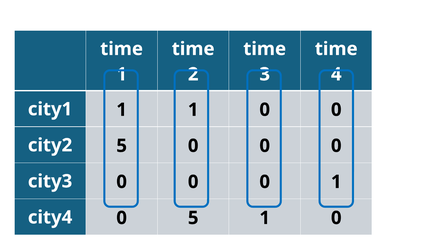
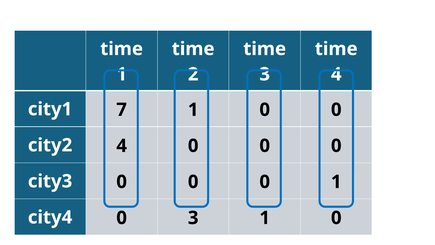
city1 1: 1 -> 7 (122, 110)
city2 5: 5 -> 4 (122, 146)
0 5: 5 -> 3 (193, 218)
